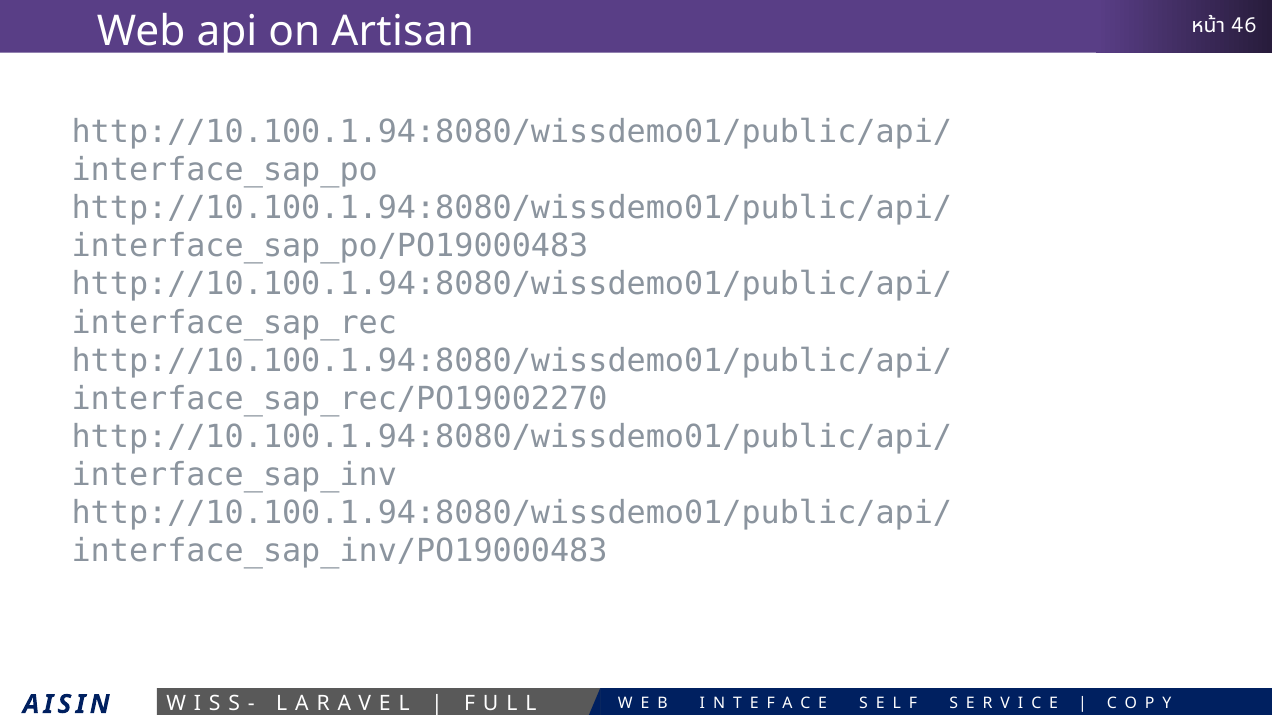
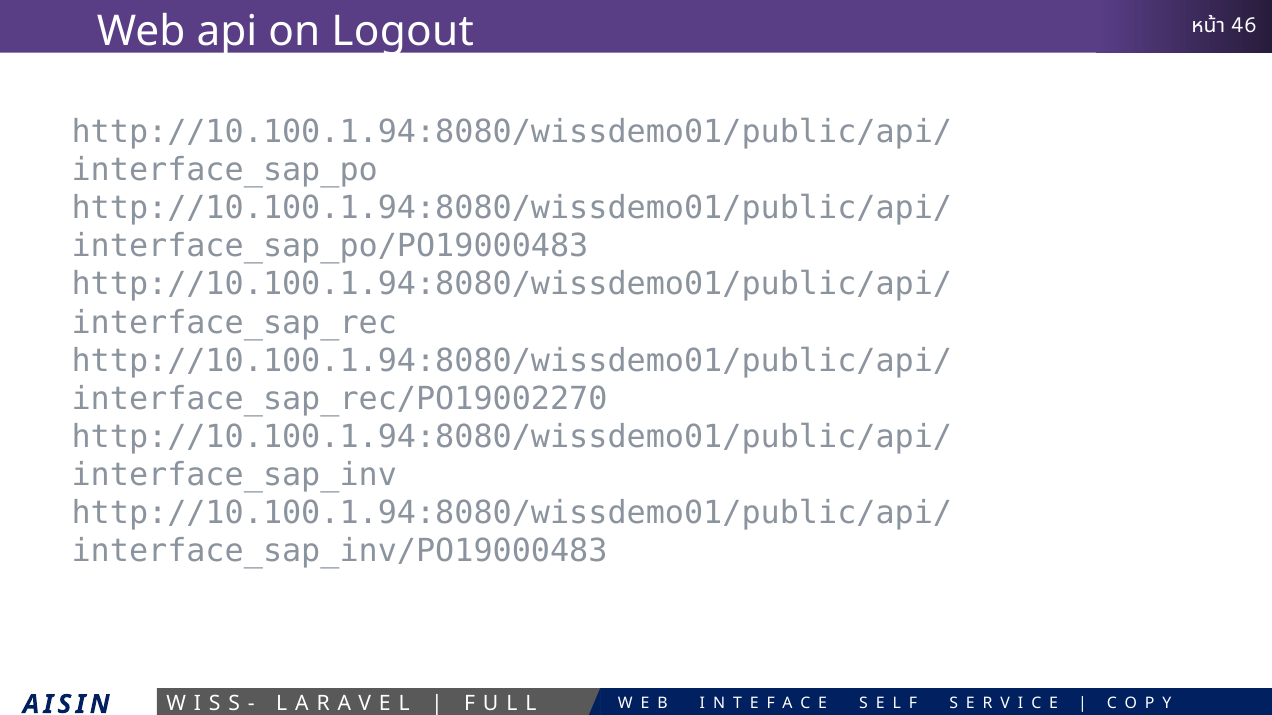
Artisan: Artisan -> Logout (403, 31)
